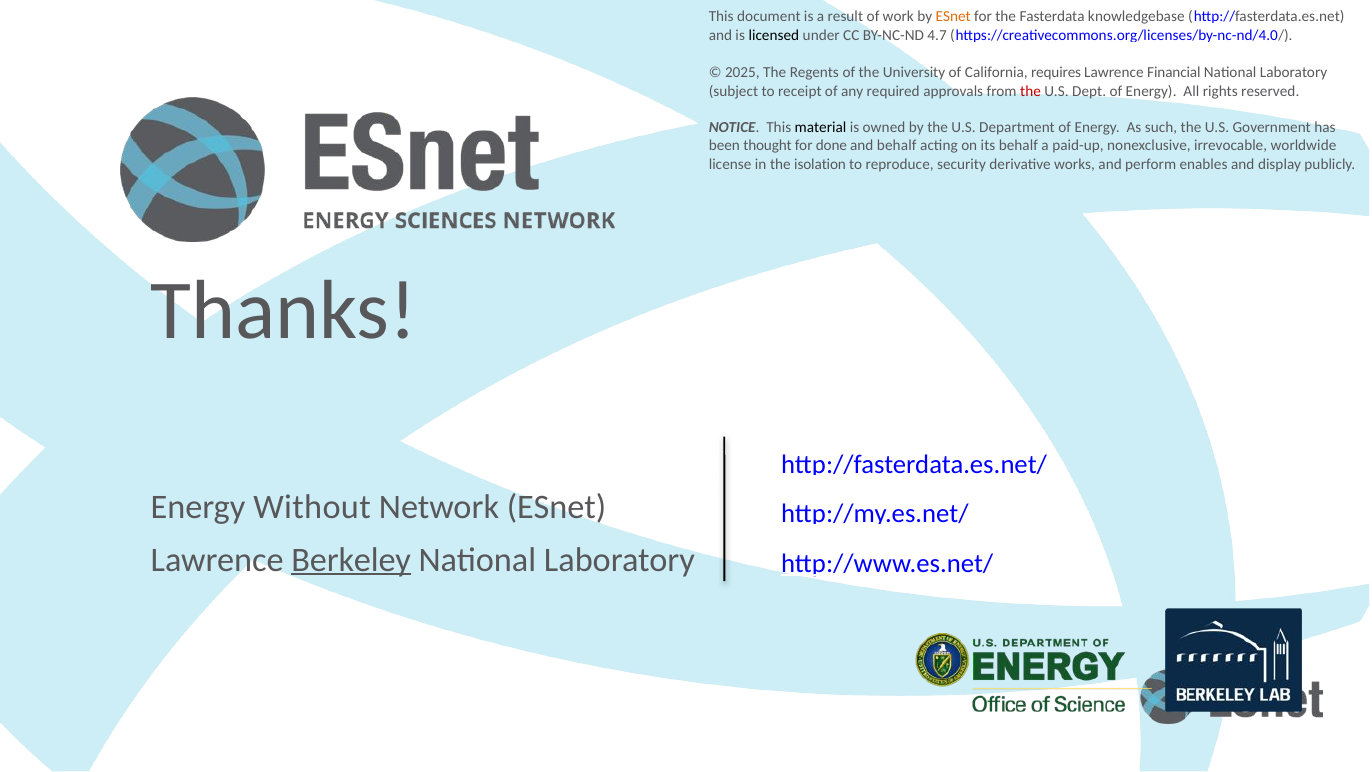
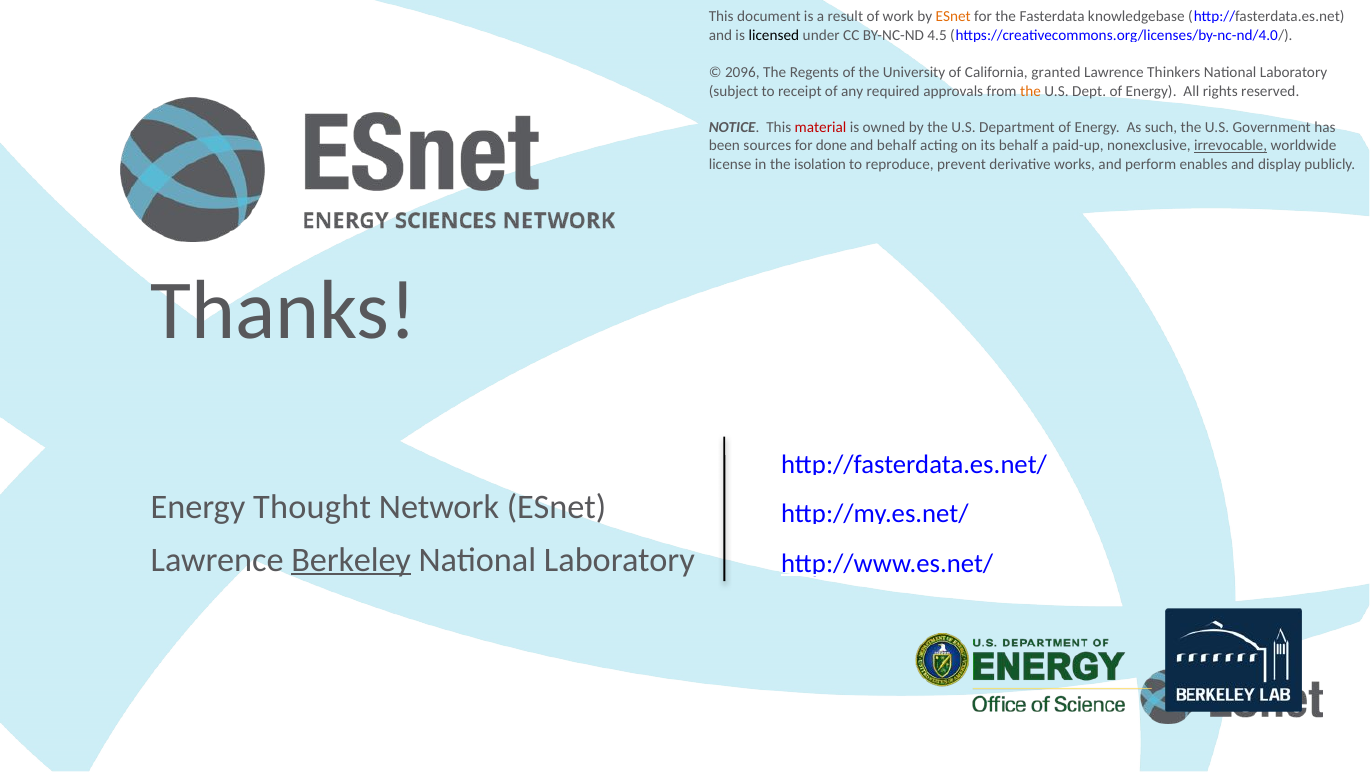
4.7: 4.7 -> 4.5 (937, 36)
2025: 2025 -> 2096 (742, 73)
requires: requires -> granted (1056, 73)
Financial: Financial -> Thinkers (1174, 73)
the colour: red -> orange (1030, 91)
material colour: black -> red (821, 127)
thought: thought -> sources (767, 146)
irrevocable underline: none -> present (1231, 146)
security: security -> prevent (962, 164)
Without: Without -> Thought (312, 507)
